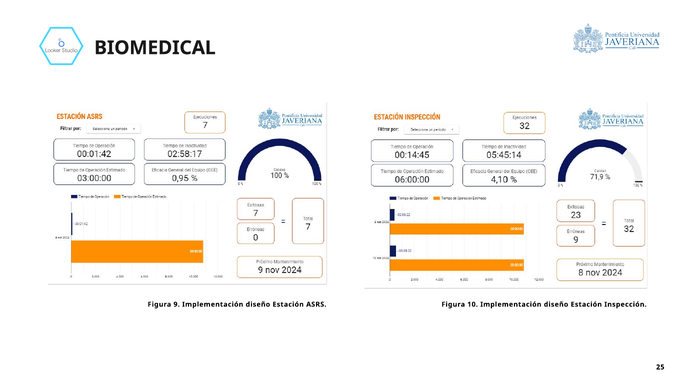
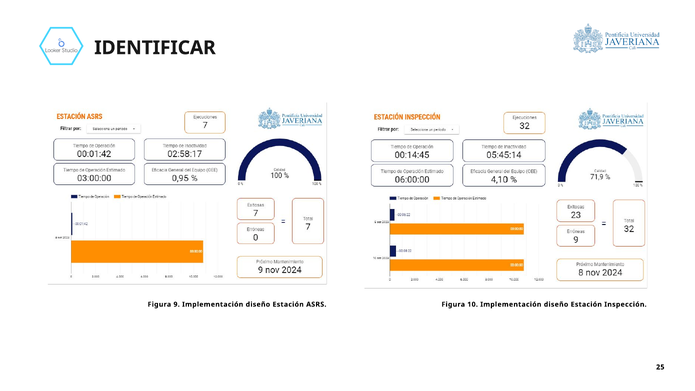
BIOMEDICAL: BIOMEDICAL -> IDENTIFICAR (155, 48)
